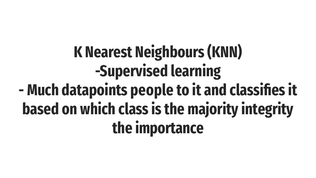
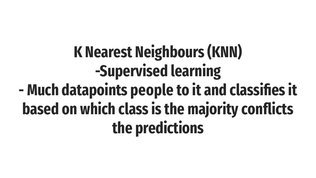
integrity: integrity -> conflicts (267, 109)
importance: importance -> predictions (170, 128)
